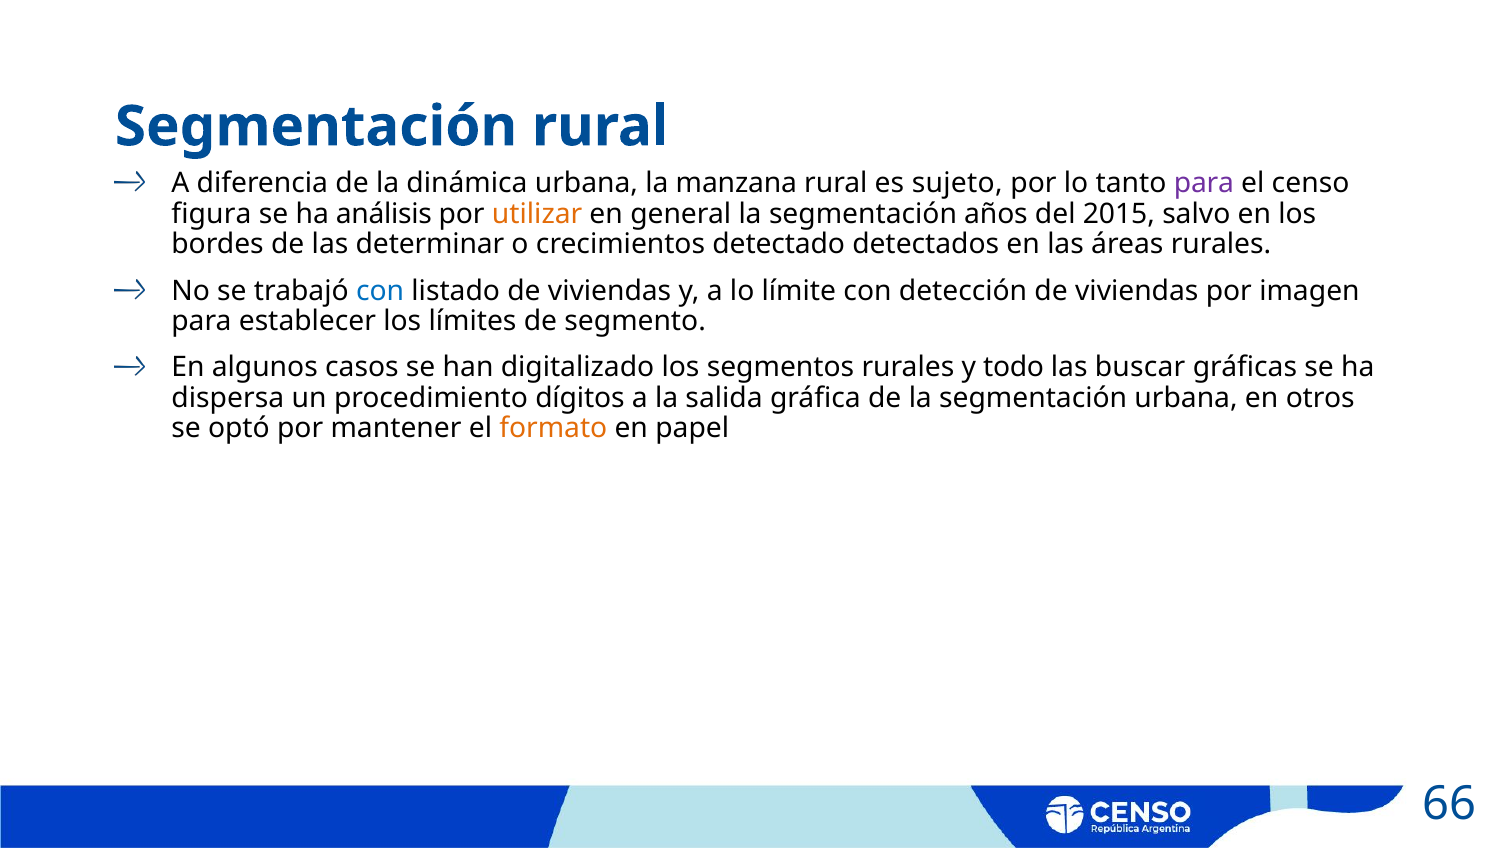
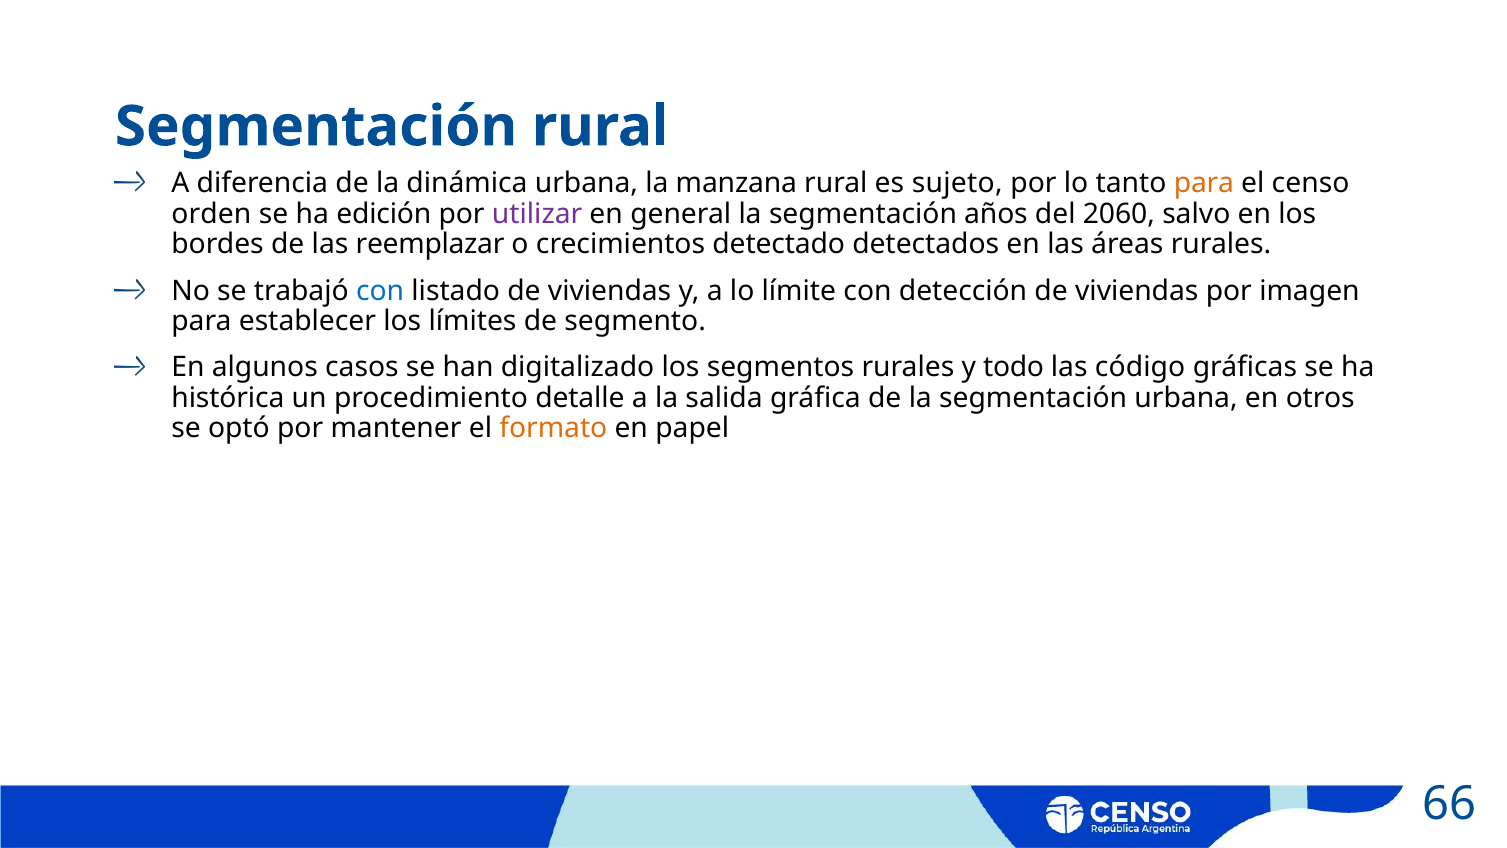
para colour: purple -> orange (1204, 183)
figura: figura -> orden (211, 214)
análisis: análisis -> edición (384, 214)
utilizar colour: orange -> purple (537, 214)
2015: 2015 -> 2060 (1119, 214)
determinar: determinar -> reemplazar (430, 244)
buscar: buscar -> código (1140, 367)
dispersa: dispersa -> histórica (228, 398)
dígitos: dígitos -> detalle (580, 398)
